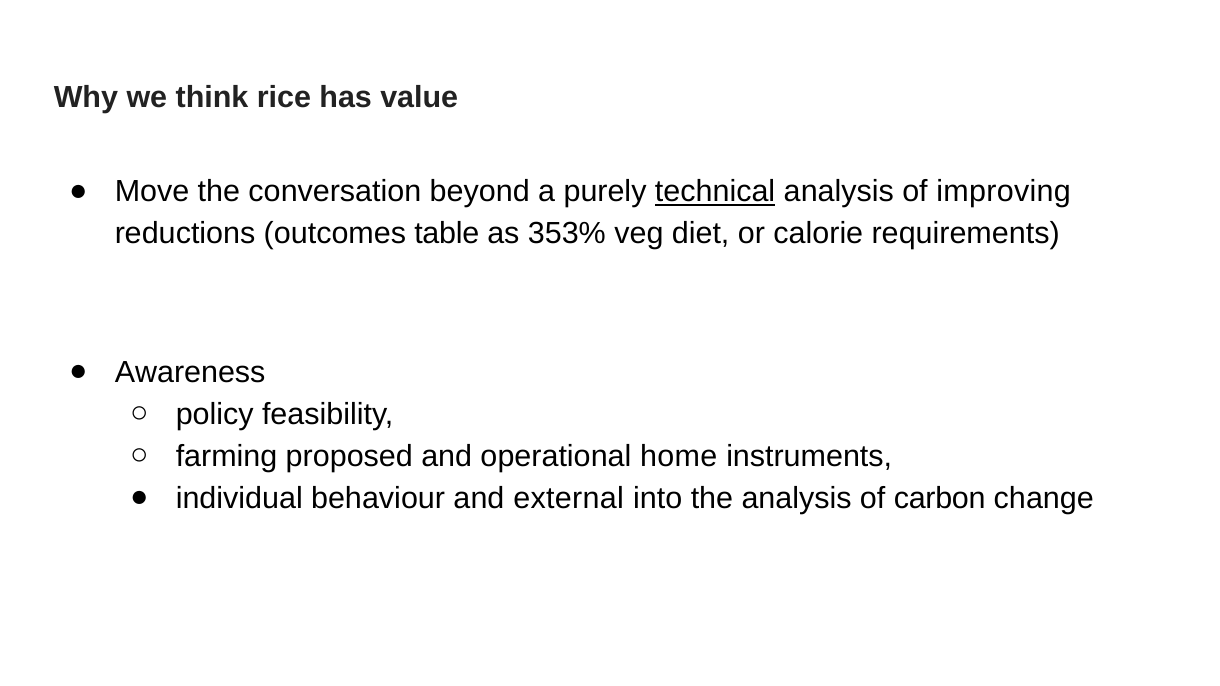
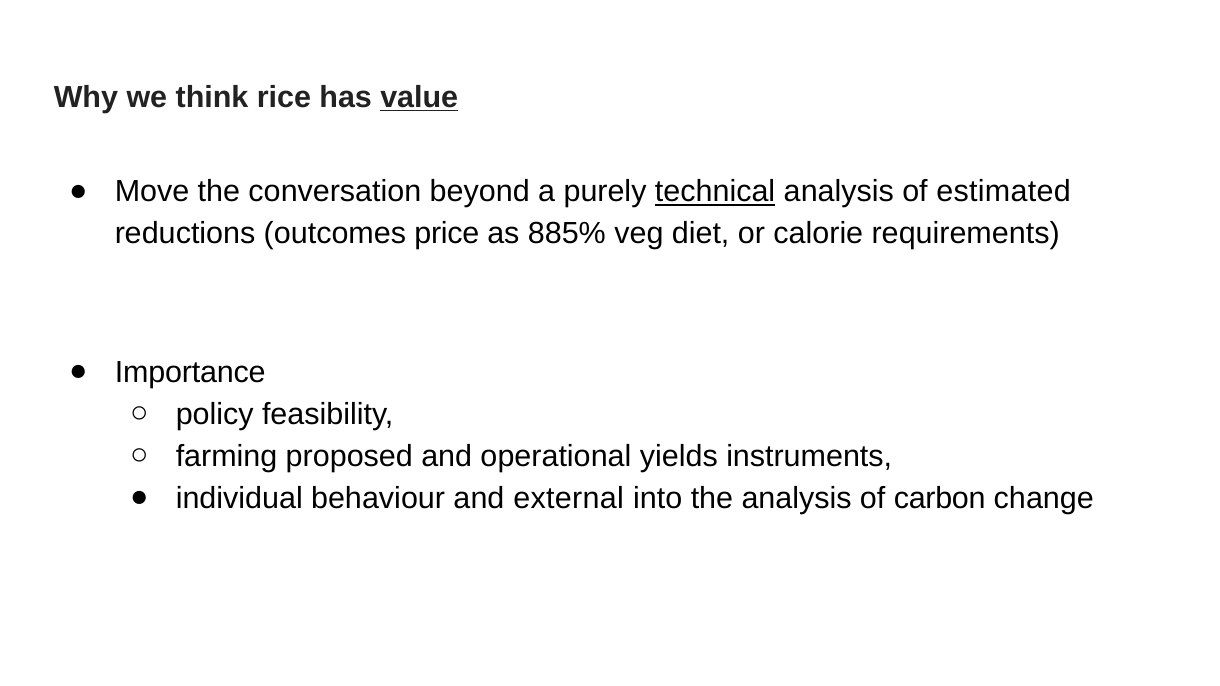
value underline: none -> present (419, 97)
improving: improving -> estimated (1004, 192)
table: table -> price (447, 234)
353%: 353% -> 885% (567, 234)
Awareness: Awareness -> Importance (190, 372)
home: home -> yields (679, 456)
